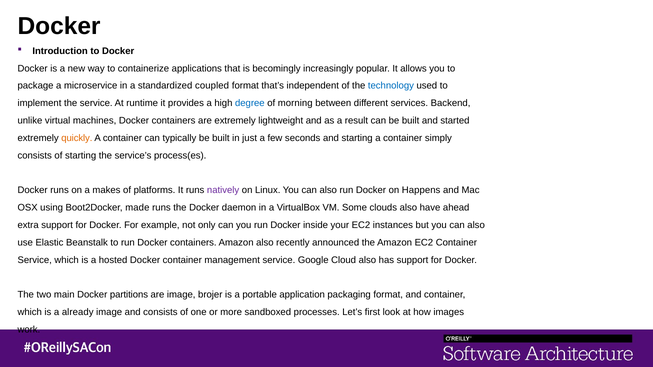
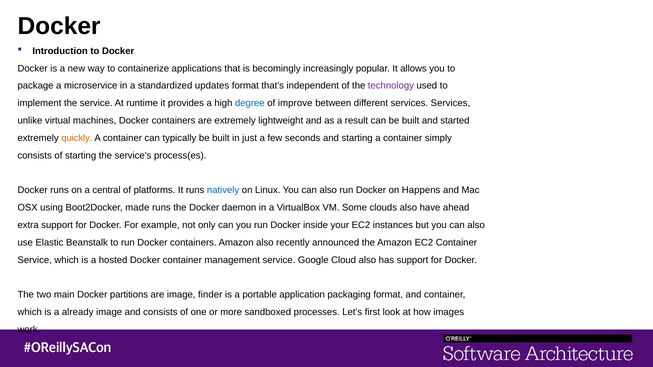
coupled: coupled -> updates (212, 86)
technology colour: blue -> purple (391, 86)
morning: morning -> improve (295, 103)
services Backend: Backend -> Services (451, 103)
makes: makes -> central (107, 190)
natively colour: purple -> blue (223, 190)
brojer: brojer -> finder (210, 295)
